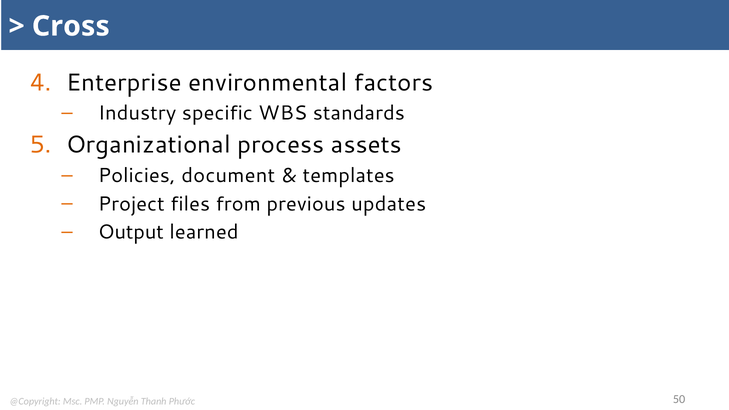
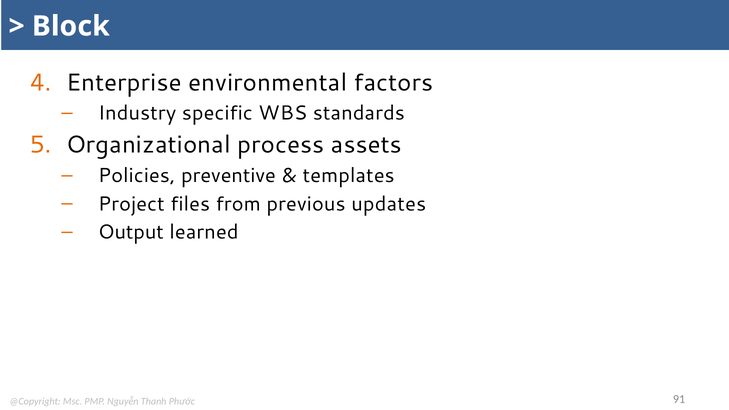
Cross: Cross -> Block (71, 26)
document: document -> preventive (228, 176)
50: 50 -> 91 (679, 399)
